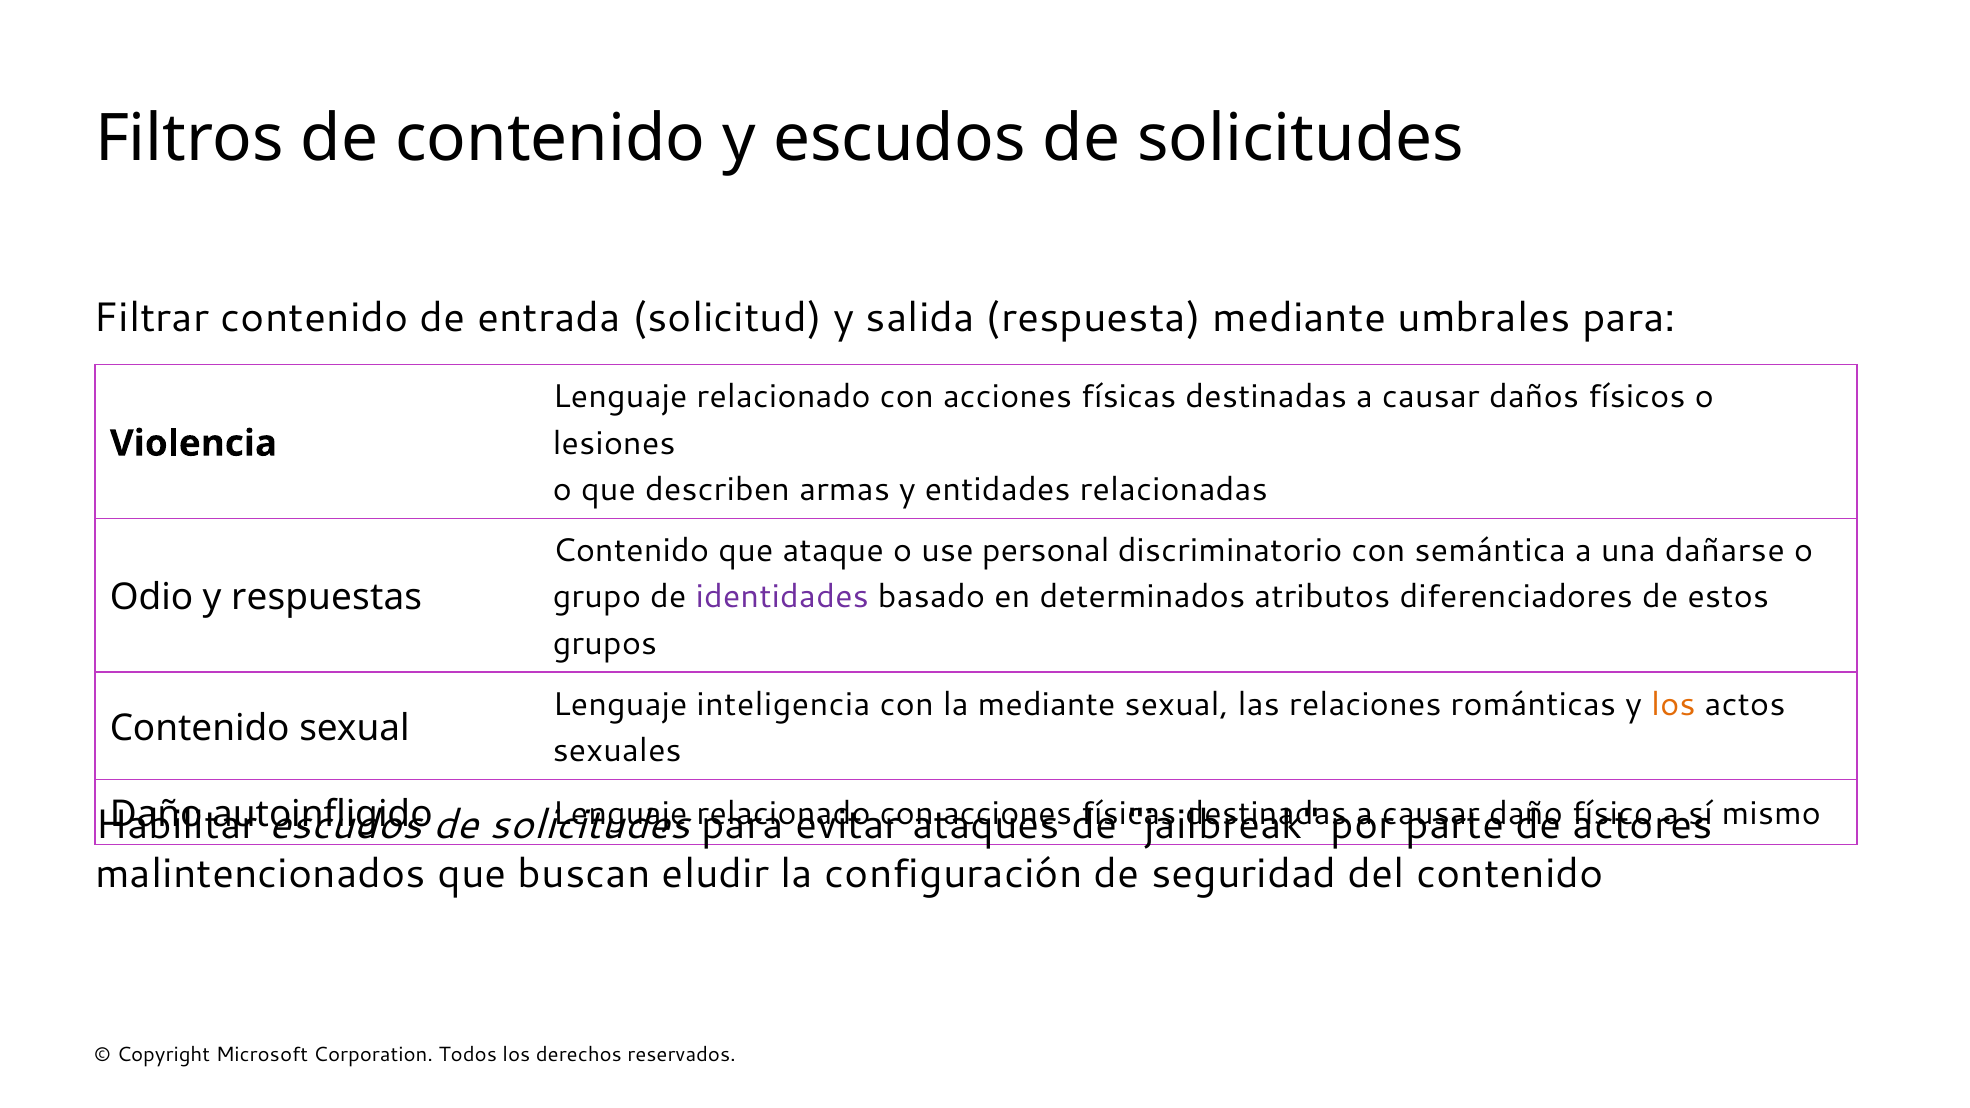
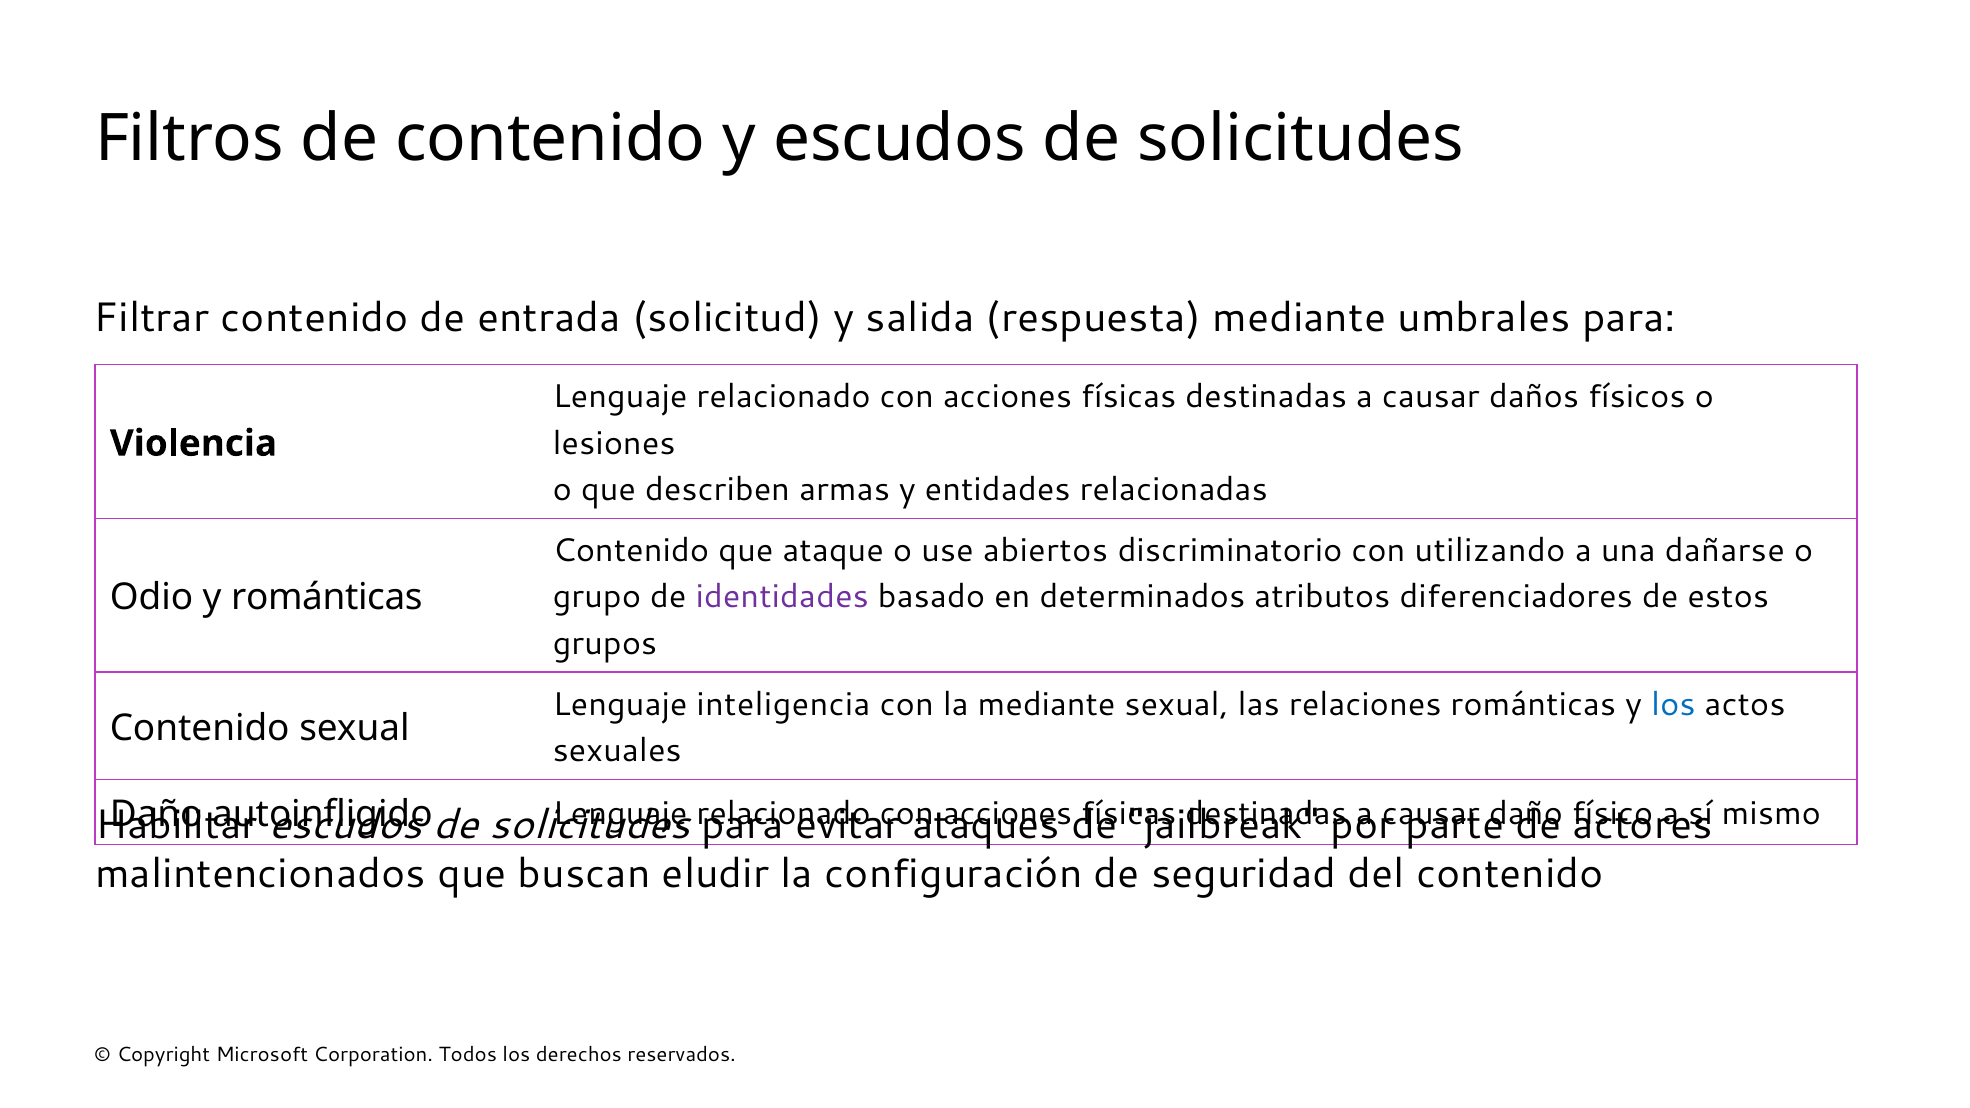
personal: personal -> abiertos (1045, 551)
semántica: semántica -> utilizando (1490, 551)
y respuestas: respuestas -> románticas (327, 597)
los colour: orange -> blue (1673, 704)
